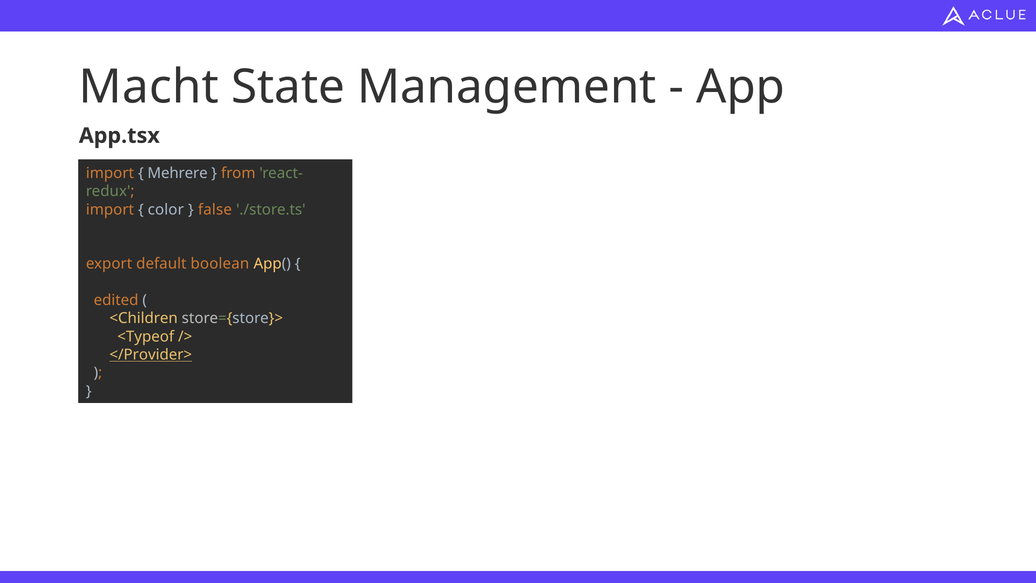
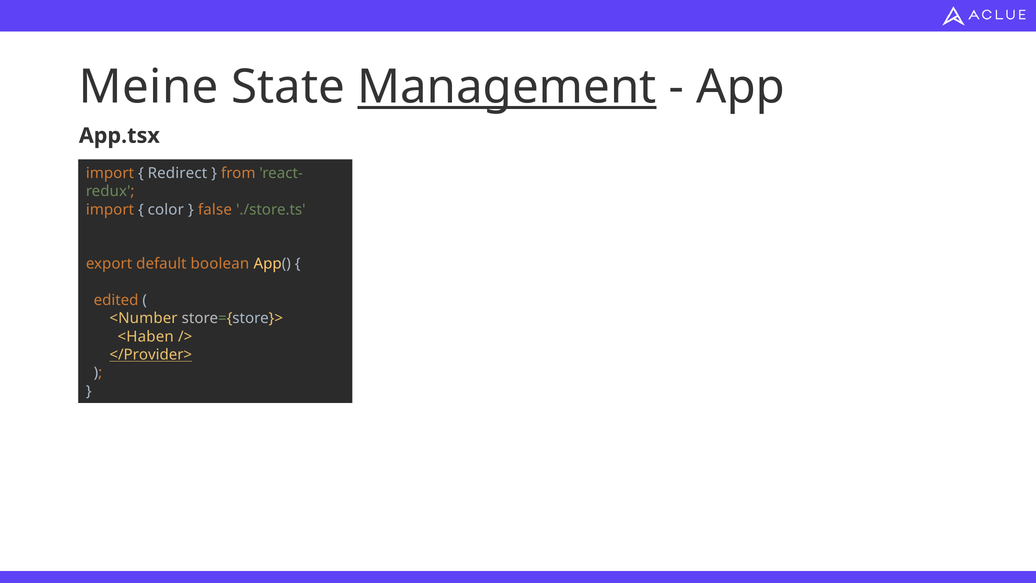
Macht: Macht -> Meine (149, 87)
Management underline: none -> present (507, 87)
Mehrere: Mehrere -> Redirect (177, 173)
<Children: <Children -> <Number (144, 318)
<Typeof: <Typeof -> <Haben (146, 336)
